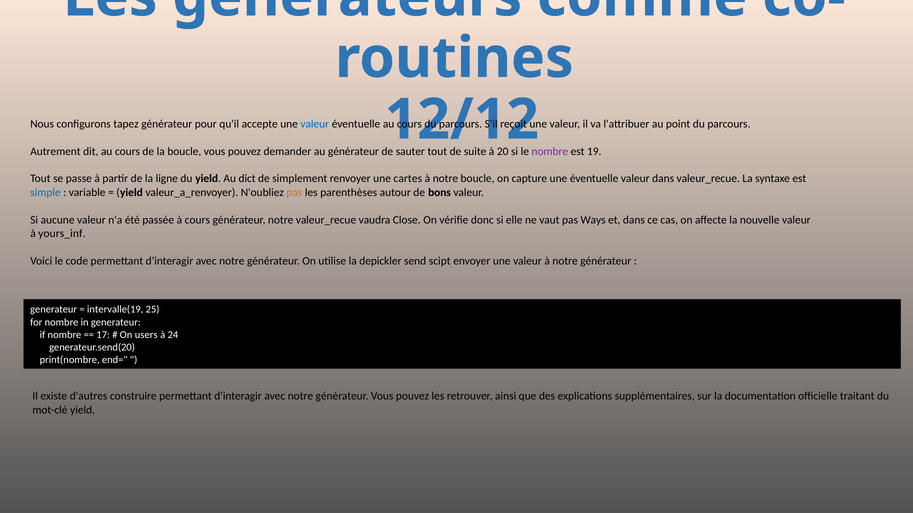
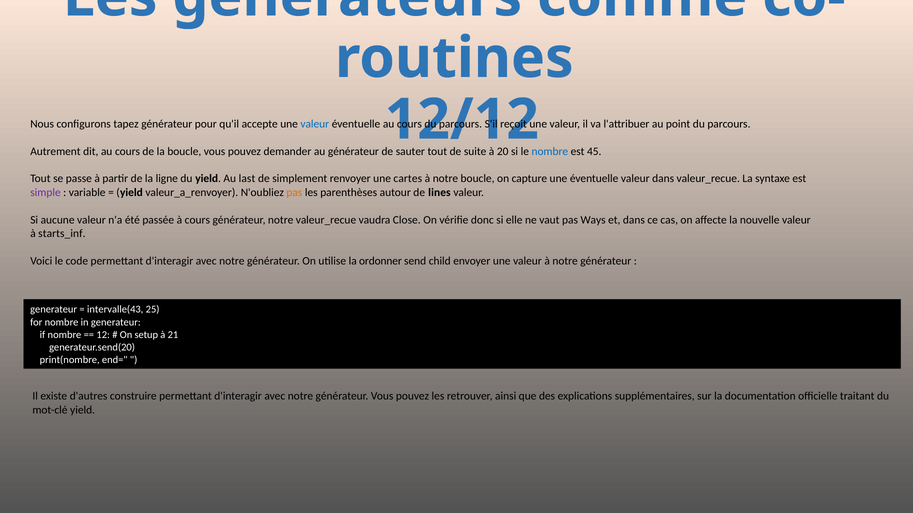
nombre colour: purple -> blue (550, 152)
19: 19 -> 45 (594, 152)
dict: dict -> last (247, 179)
simple colour: blue -> purple (45, 193)
bons: bons -> lines (439, 193)
yours_inf: yours_inf -> starts_inf (62, 234)
depickler: depickler -> ordonner (380, 261)
scipt: scipt -> child (440, 261)
intervalle(19: intervalle(19 -> intervalle(43 (115, 310)
17: 17 -> 12 (103, 335)
users: users -> setup (146, 335)
24: 24 -> 21 (173, 335)
